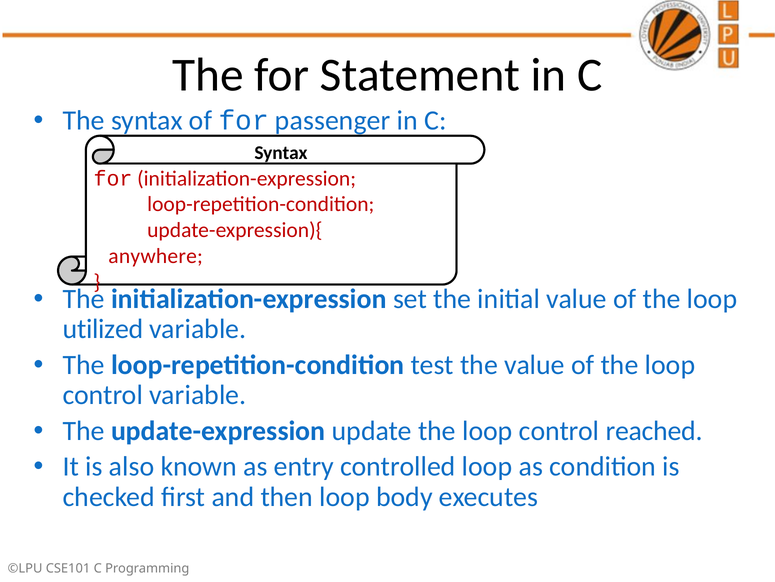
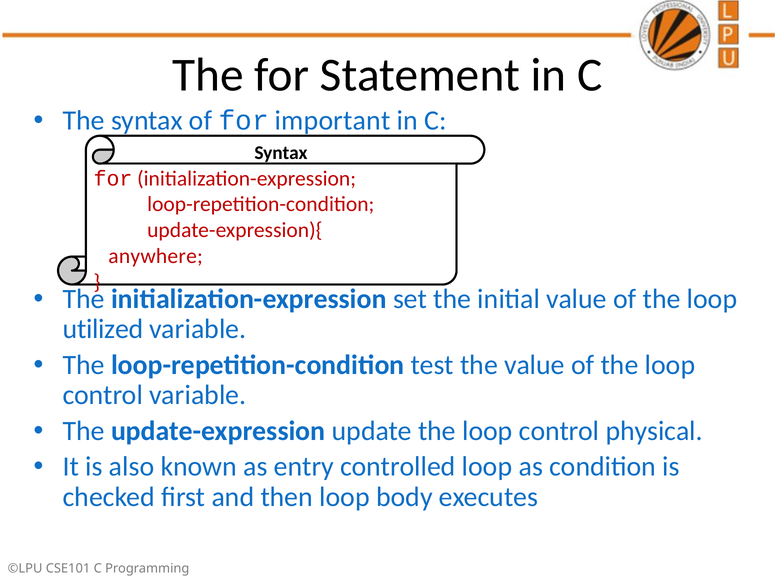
passenger: passenger -> important (333, 120)
reached: reached -> physical (654, 430)
